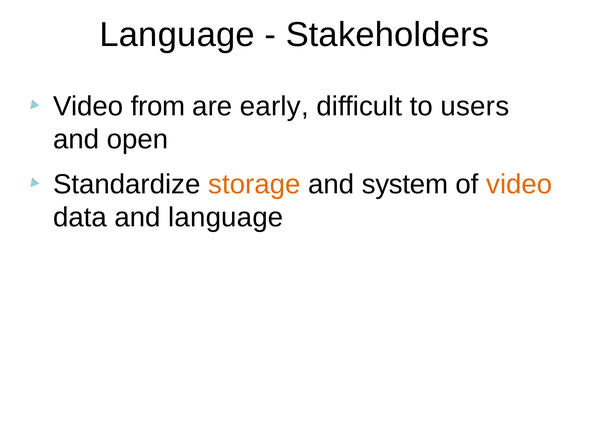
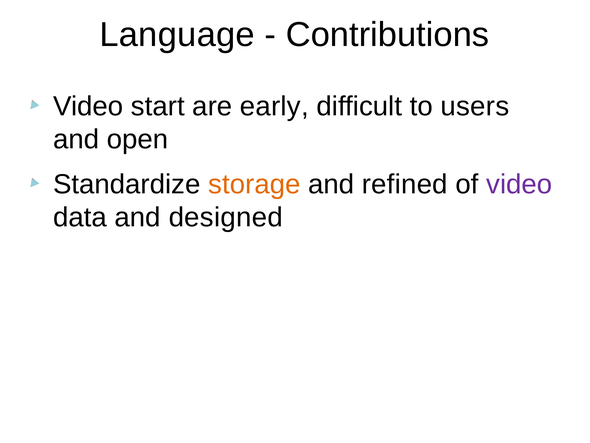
Stakeholders: Stakeholders -> Contributions (387, 35)
from: from -> start (158, 106)
system: system -> refined (405, 184)
video colour: orange -> purple (519, 184)
and language: language -> designed (226, 217)
